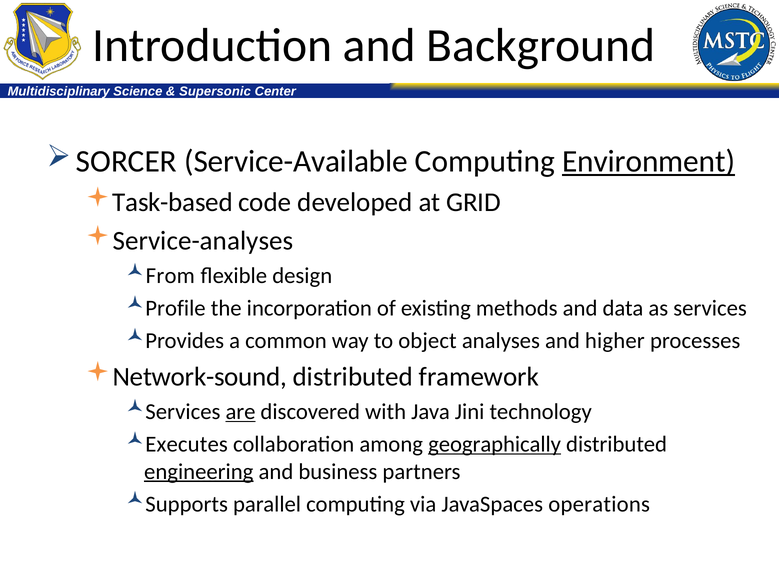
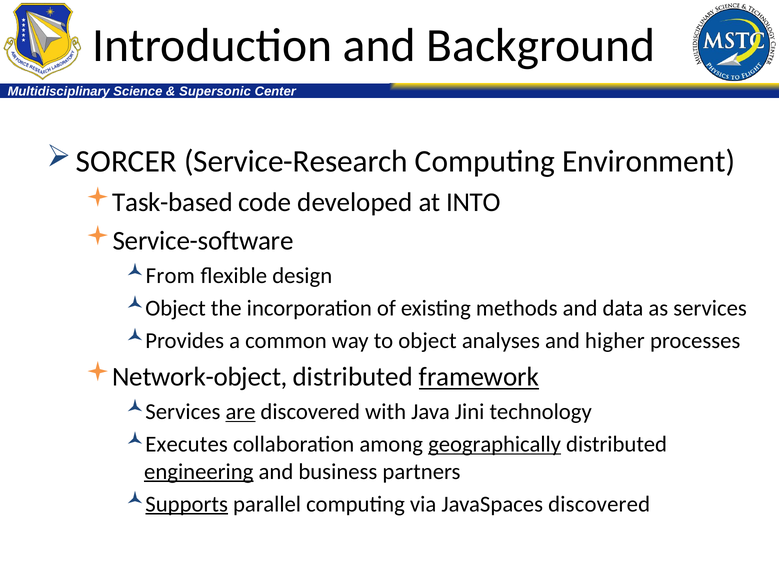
Service-Available: Service-Available -> Service-Research (296, 161)
Environment underline: present -> none (649, 161)
GRID: GRID -> INTO (473, 202)
Service-analyses: Service-analyses -> Service-software (203, 241)
Profile: Profile -> Object (176, 308)
Network-sound: Network-sound -> Network-object (200, 376)
framework underline: none -> present (479, 376)
Supports underline: none -> present (187, 503)
JavaSpaces operations: operations -> discovered (599, 503)
